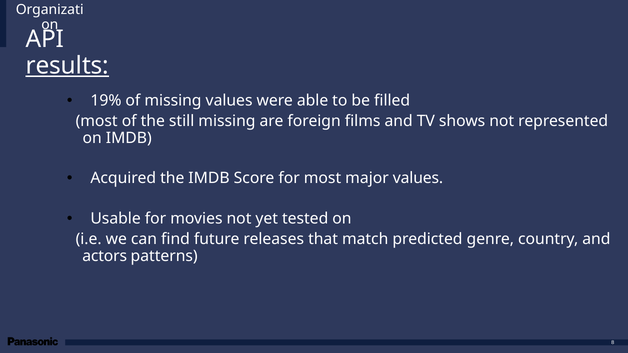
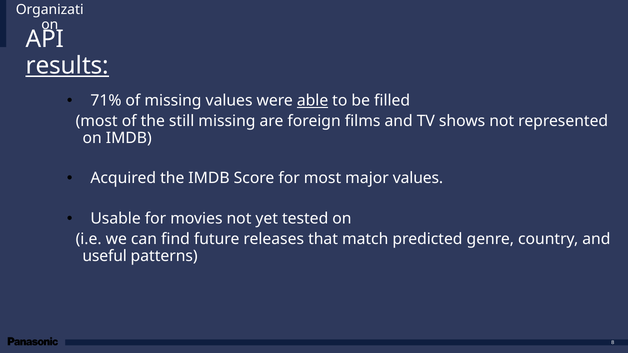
19%: 19% -> 71% (106, 101)
able underline: none -> present (313, 101)
actors: actors -> useful (105, 256)
